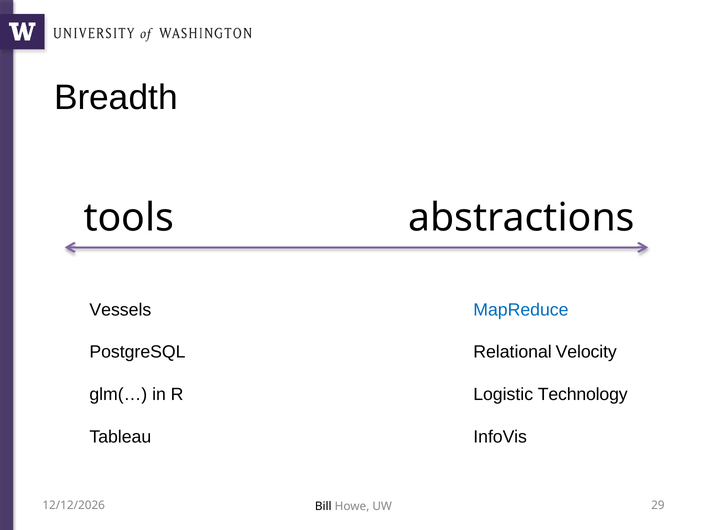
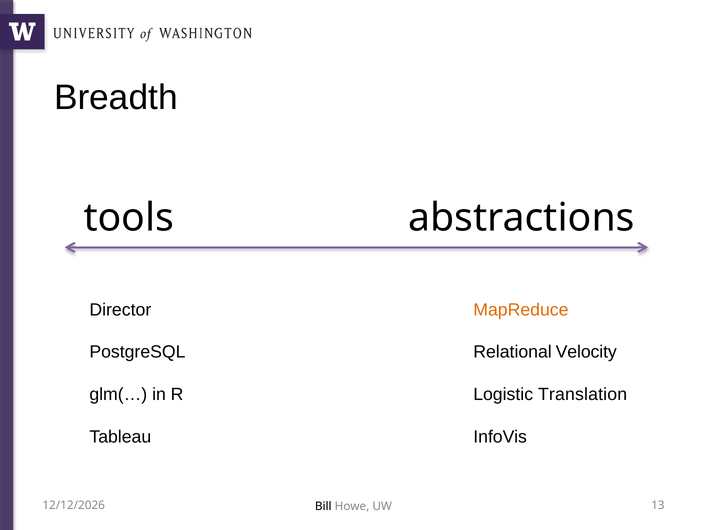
Vessels: Vessels -> Director (120, 310)
MapReduce colour: blue -> orange (521, 310)
Technology: Technology -> Translation (583, 395)
29: 29 -> 13 (658, 505)
